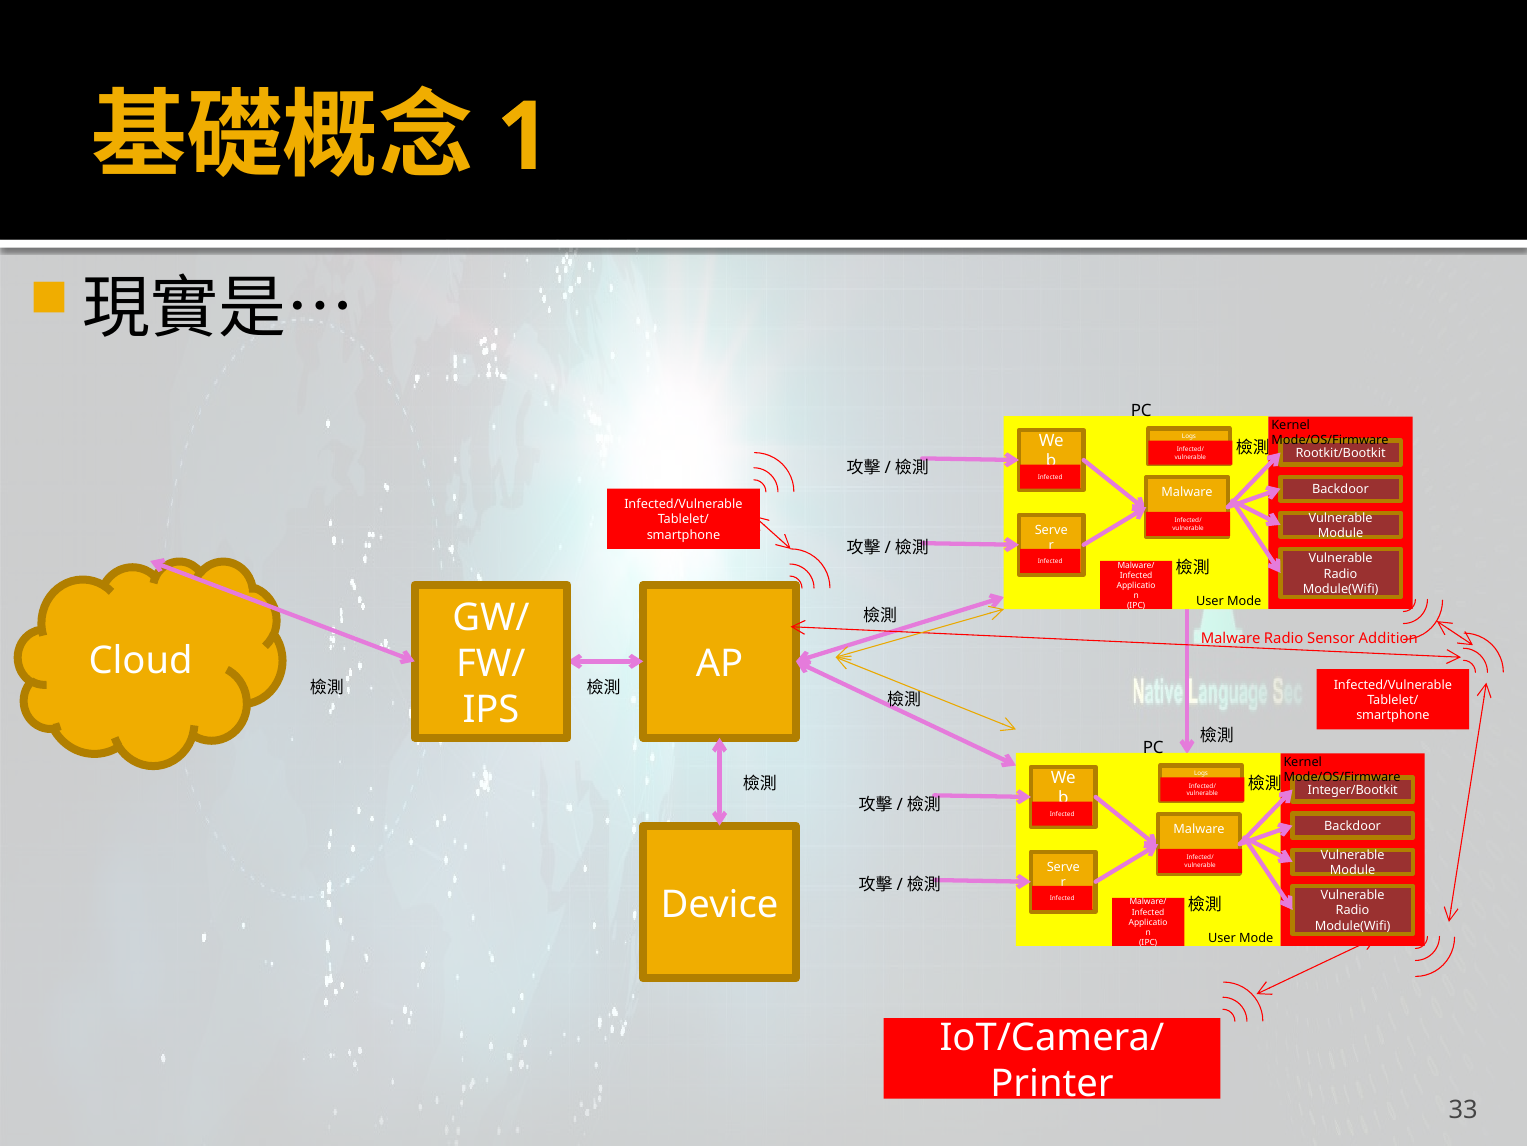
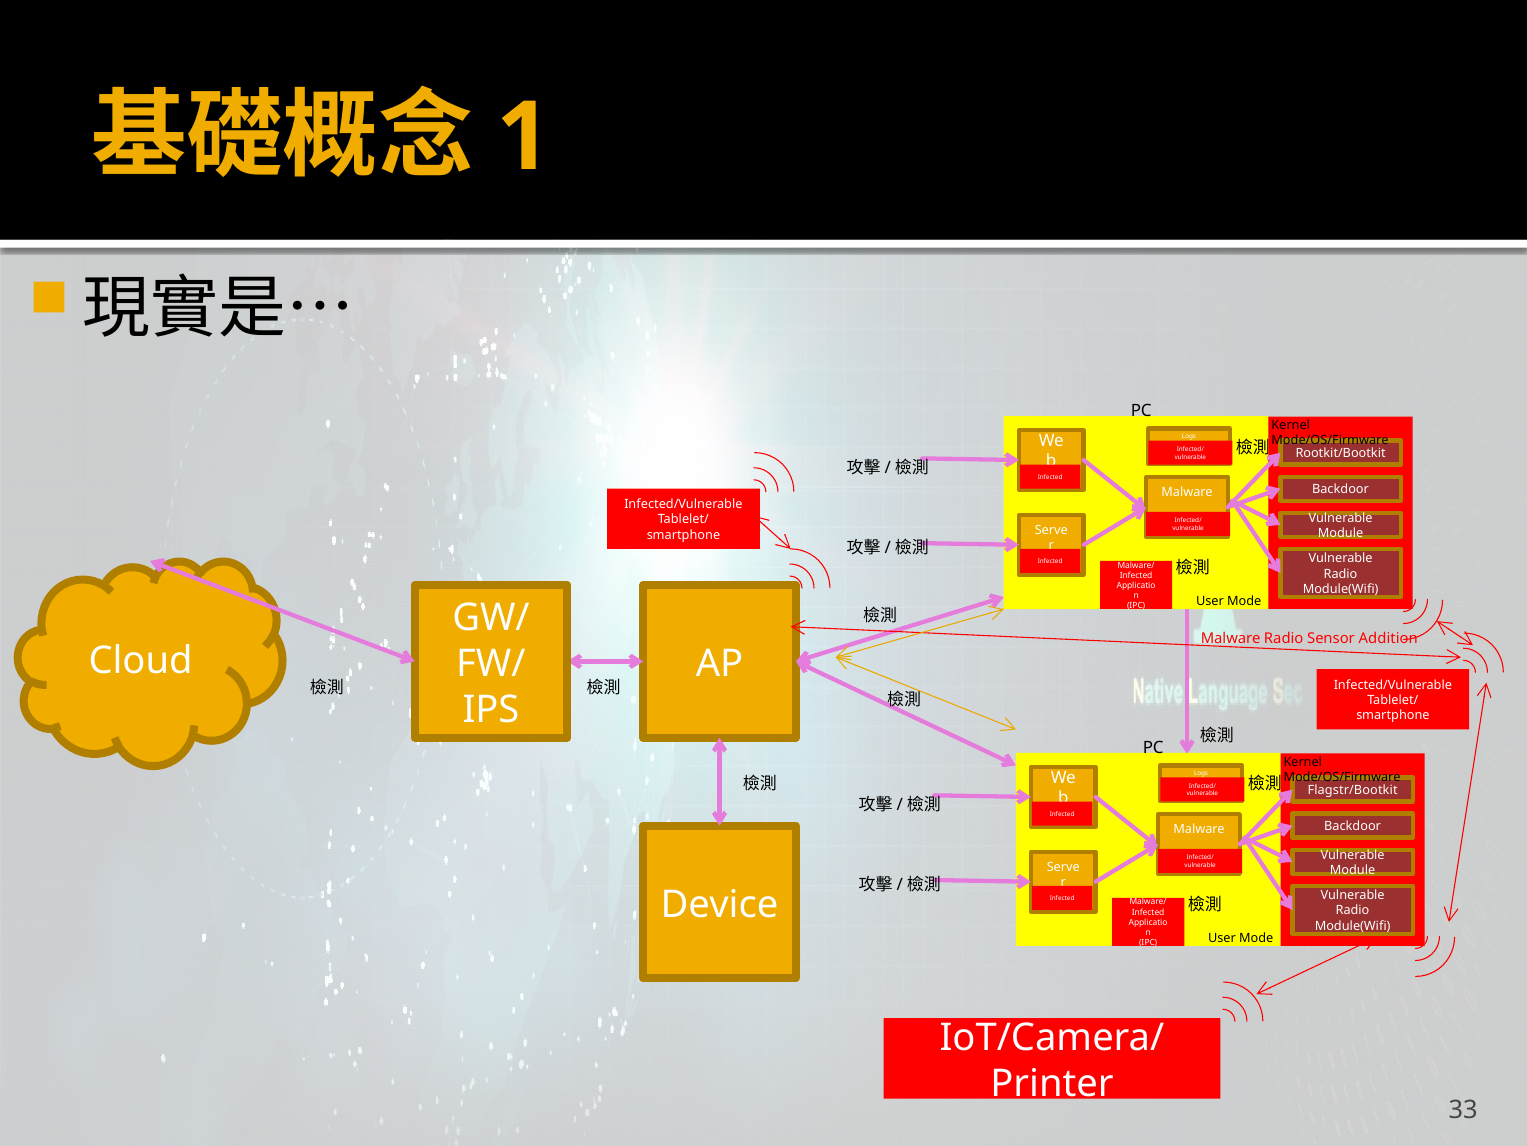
Integer/Bootkit: Integer/Bootkit -> Flagstr/Bootkit (1353, 790)
